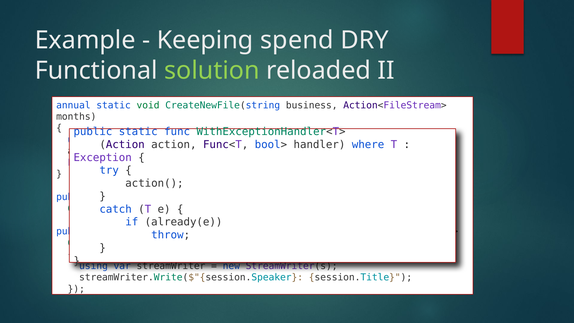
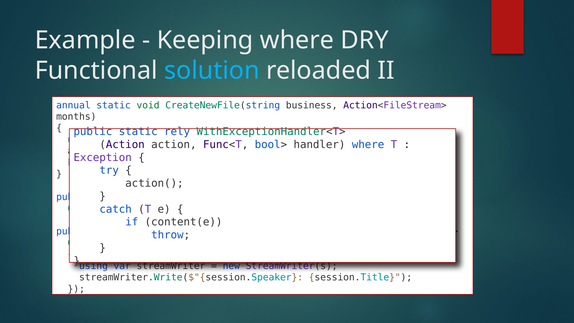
Keeping spend: spend -> where (297, 40)
solution colour: light green -> light blue (212, 70)
func: func -> rely (177, 132)
already(e: already(e -> content(e (184, 222)
